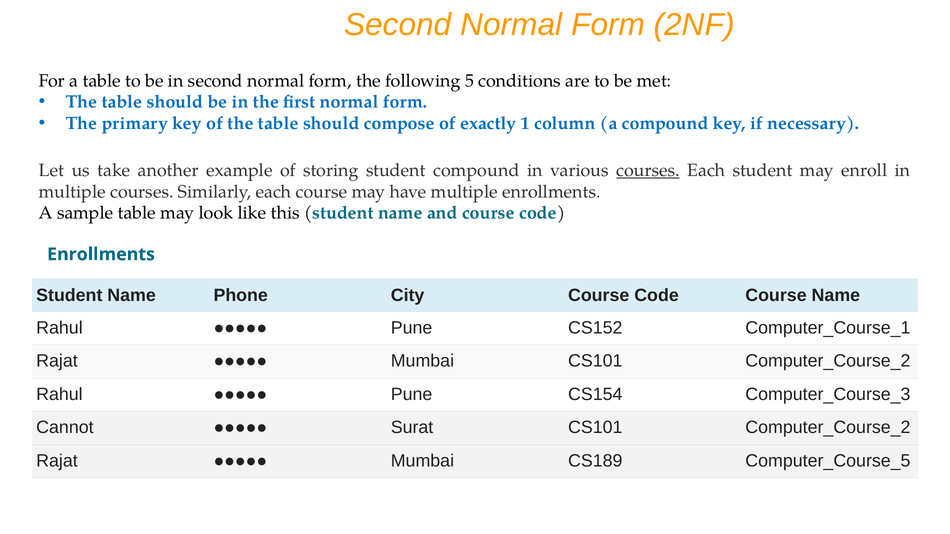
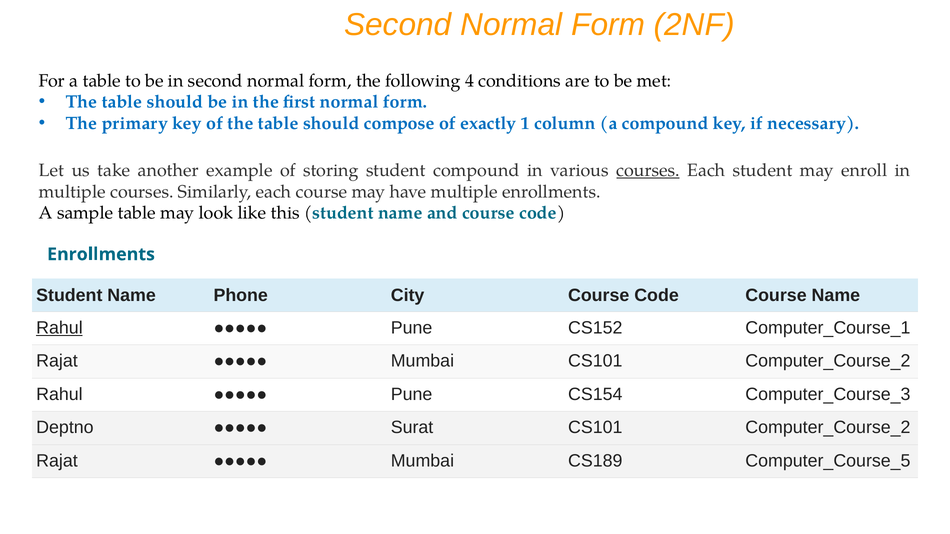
5: 5 -> 4 (469, 81)
Rahul underline: none -> present (59, 328)
Cannot: Cannot -> Deptno (65, 428)
